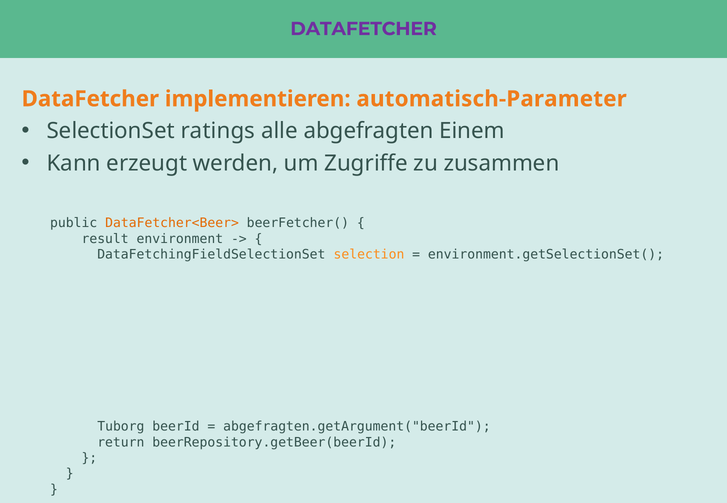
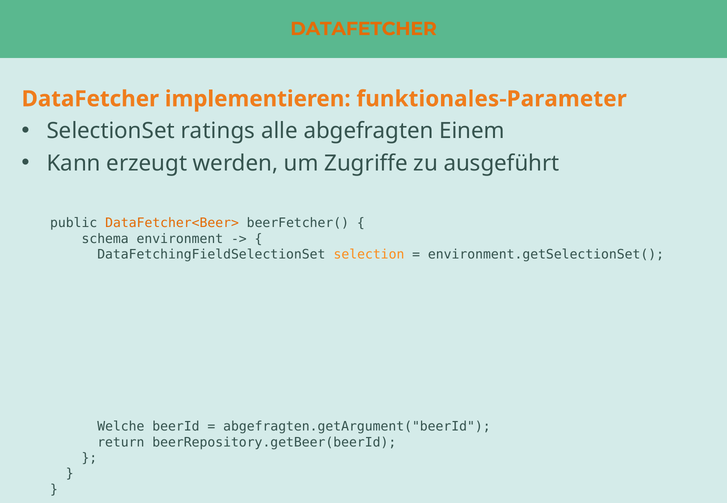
DATAFETCHER colour: purple -> orange (364, 29)
automatisch-Parameter: automatisch-Parameter -> funktionales-Parameter (492, 99)
zusammen: zusammen -> ausgeführt (502, 163)
result: result -> schema (105, 239)
Tuborg: Tuborg -> Welche (121, 427)
